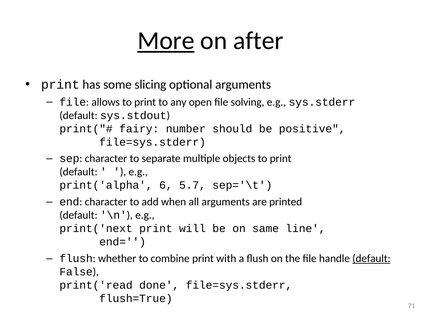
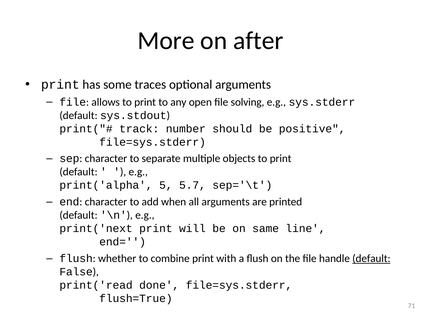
More underline: present -> none (166, 41)
slicing: slicing -> traces (150, 84)
fairy: fairy -> track (139, 129)
6: 6 -> 5 (166, 185)
